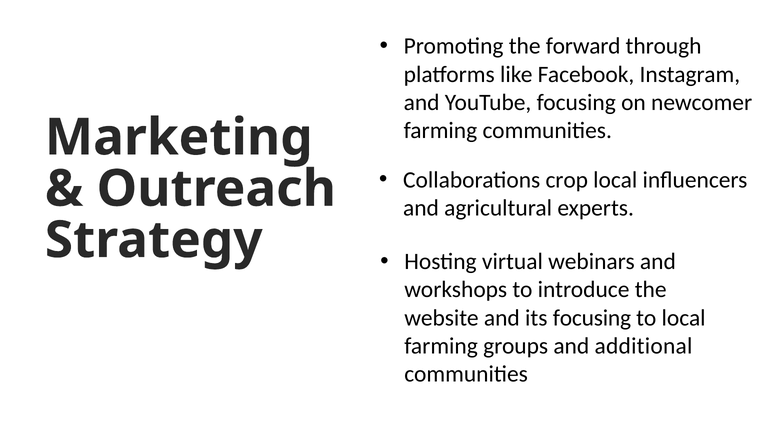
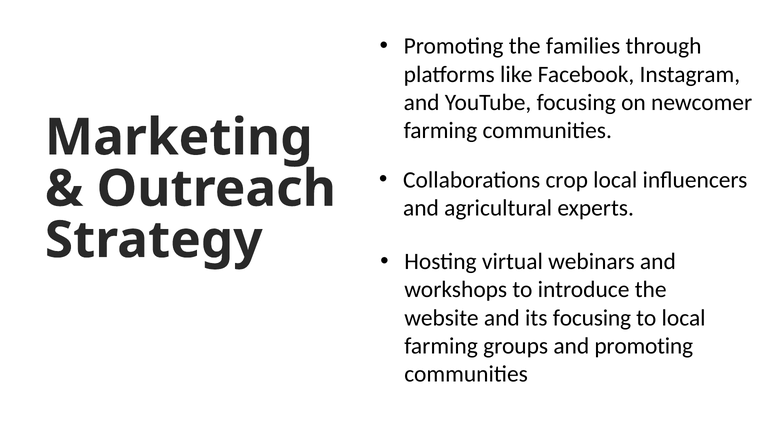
forward: forward -> families (583, 46)
and additional: additional -> promoting (644, 346)
